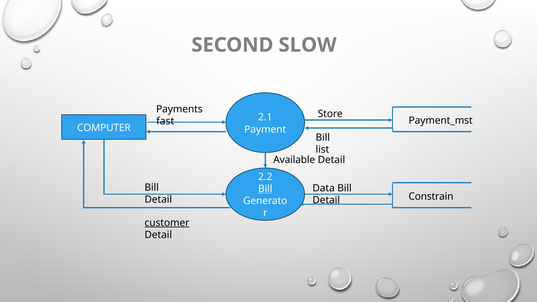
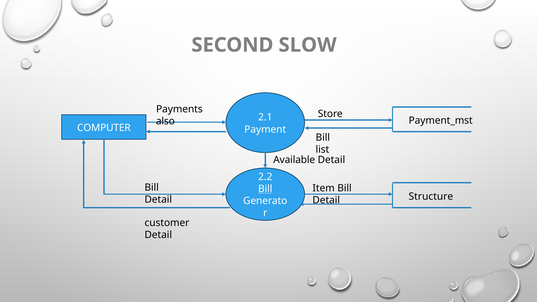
fast: fast -> also (165, 121)
Data: Data -> Item (324, 188)
Constrain: Constrain -> Structure (431, 197)
customer underline: present -> none (167, 223)
